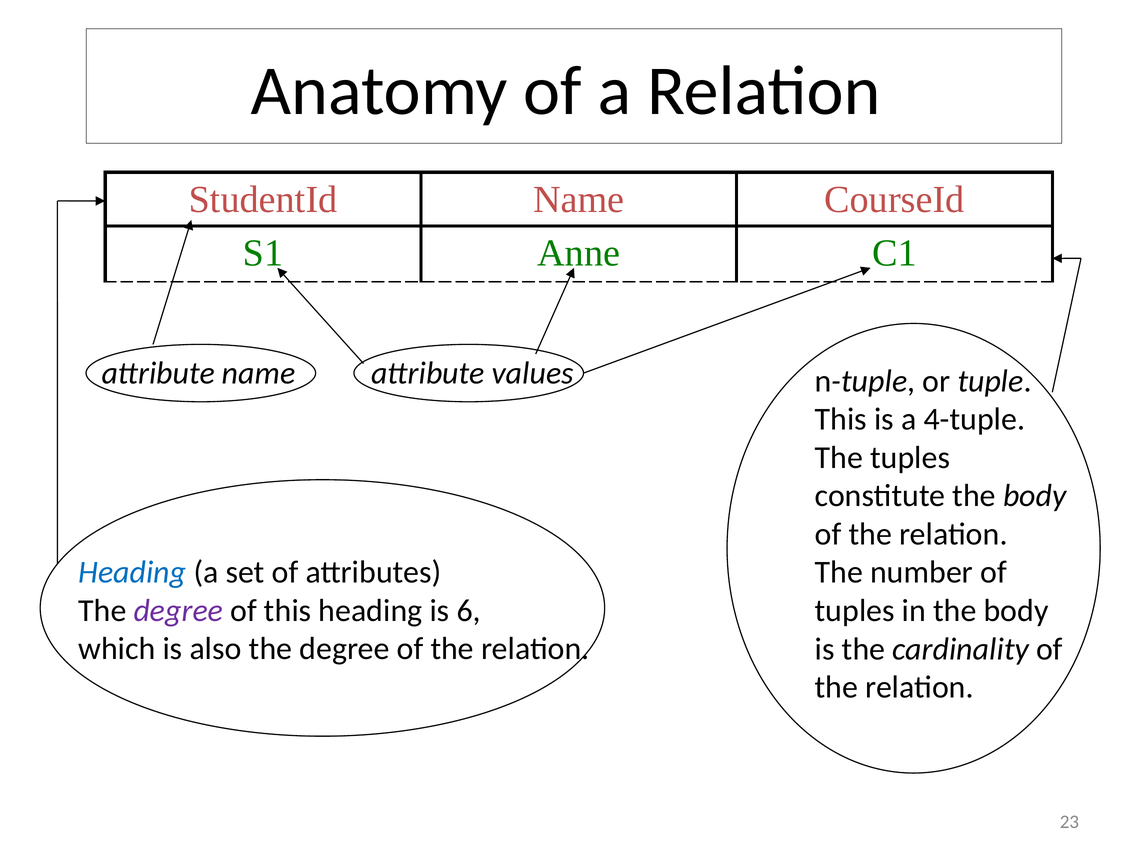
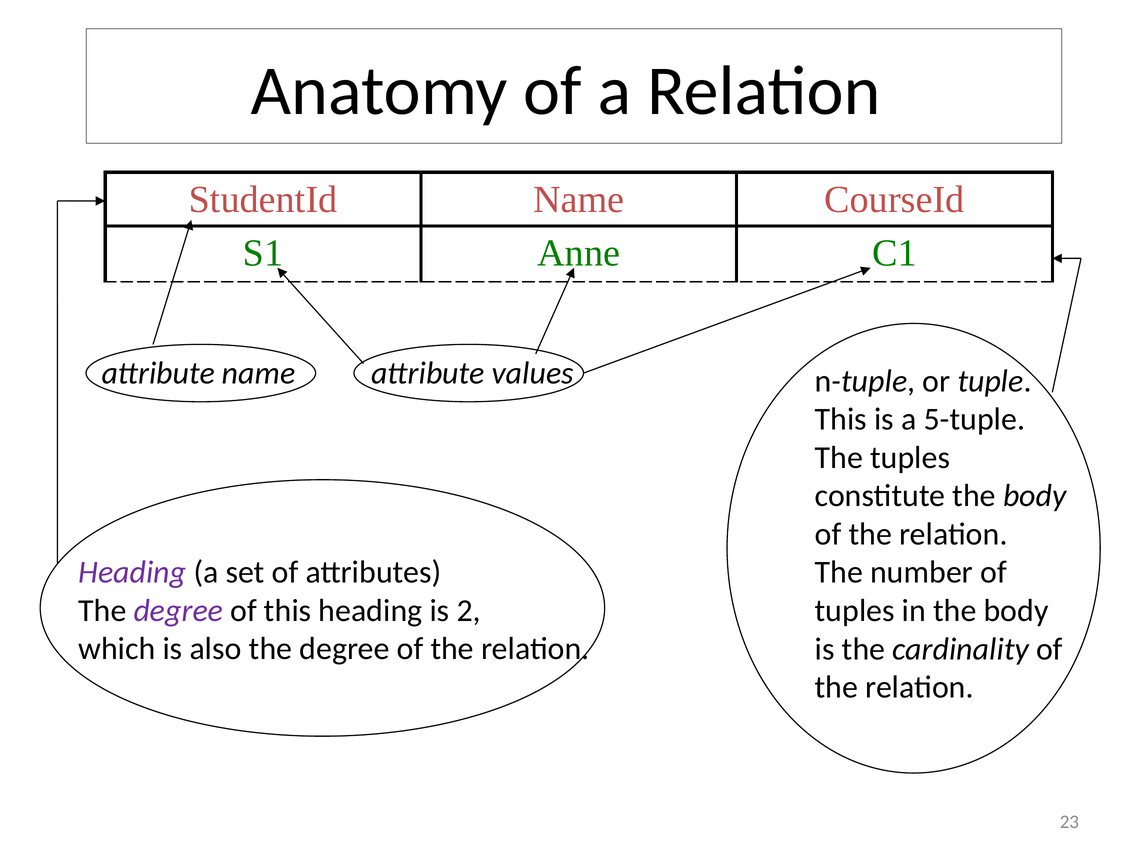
4-tuple: 4-tuple -> 5-tuple (974, 419)
Heading colour: blue -> purple (132, 572)
6: 6 -> 2 (469, 611)
